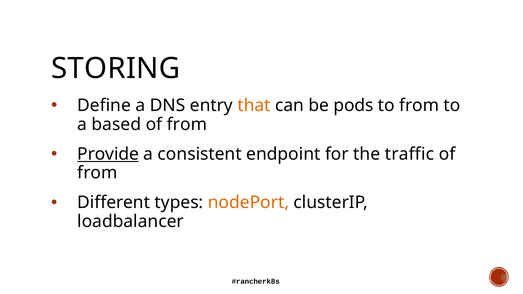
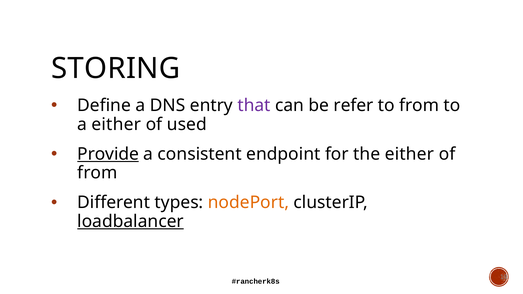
that colour: orange -> purple (254, 106)
pods: pods -> refer (354, 106)
a based: based -> either (116, 124)
from: from -> used (187, 124)
the traffic: traffic -> either (409, 154)
loadbalancer underline: none -> present (131, 222)
